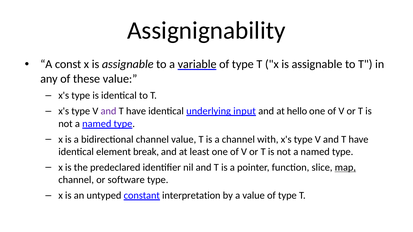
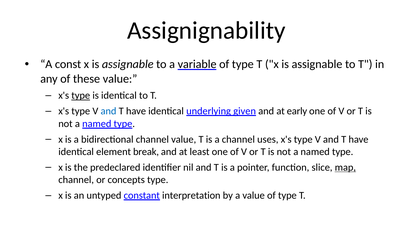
type underline: none -> present (81, 96)
and colour: purple -> blue (109, 111)
input: input -> given (245, 111)
hello: hello -> early (297, 111)
with: with -> uses (268, 140)
software: software -> concepts (126, 180)
